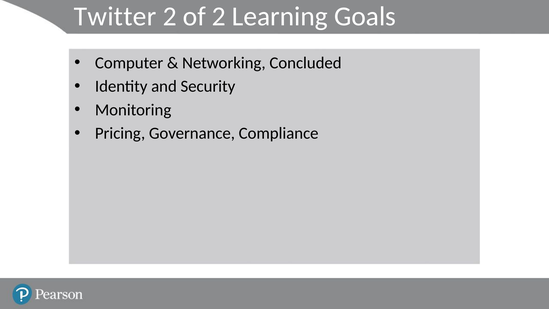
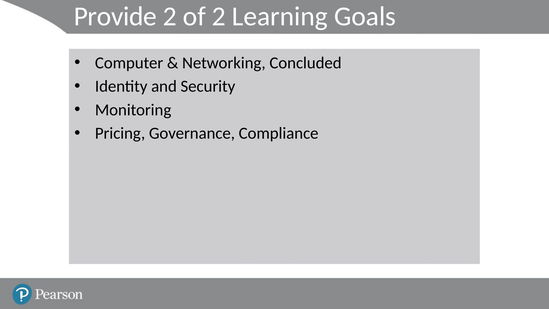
Twitter: Twitter -> Provide (115, 16)
